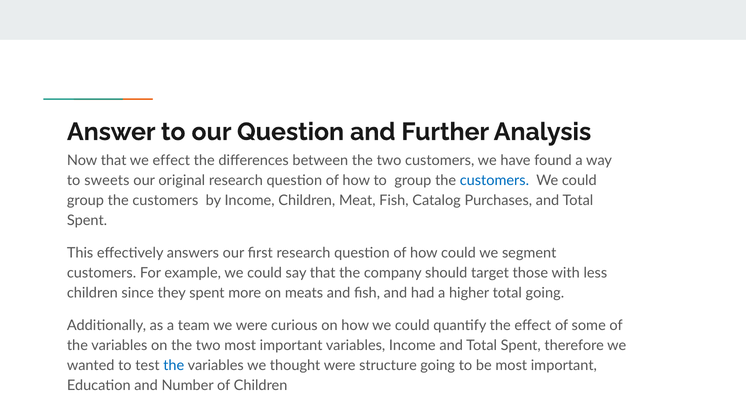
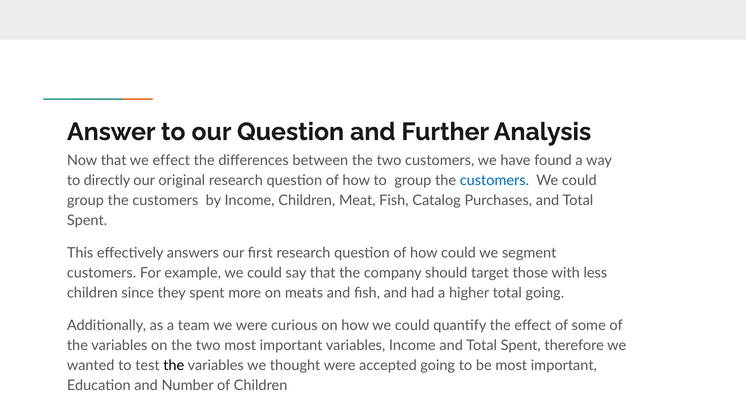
sweets: sweets -> directly (107, 180)
the colour: blue -> black (174, 365)
structure: structure -> accepted (388, 365)
